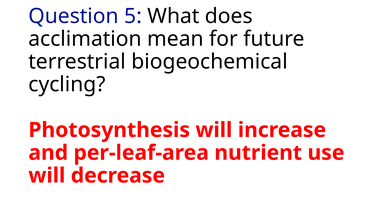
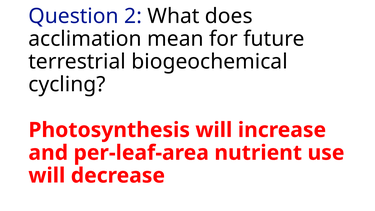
5: 5 -> 2 (133, 16)
